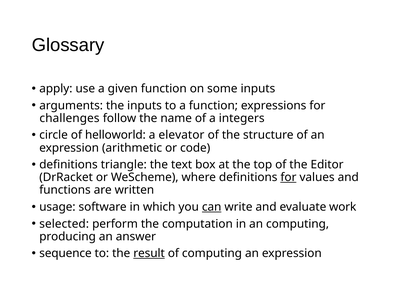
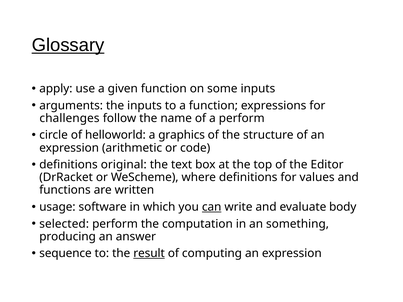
Glossary underline: none -> present (68, 45)
a integers: integers -> perform (242, 118)
elevator: elevator -> graphics (182, 135)
triangle: triangle -> original (124, 165)
for underline: present -> none (288, 178)
work: work -> body (343, 207)
an computing: computing -> something (298, 224)
